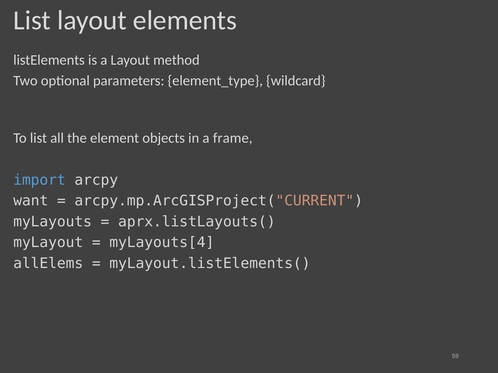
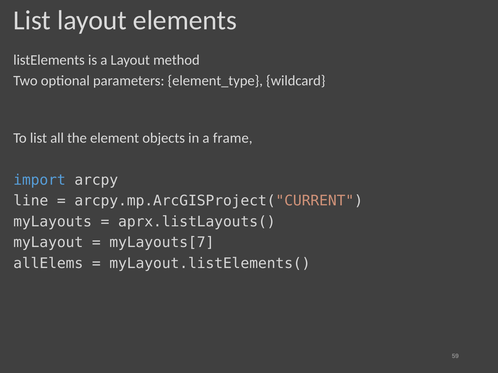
want: want -> line (31, 201)
myLayouts[4: myLayouts[4 -> myLayouts[7 (162, 243)
